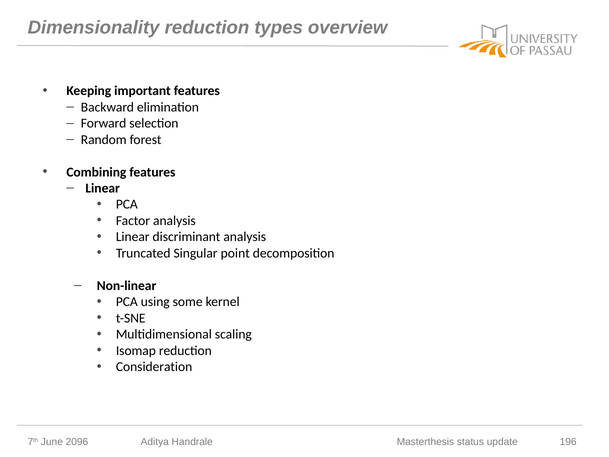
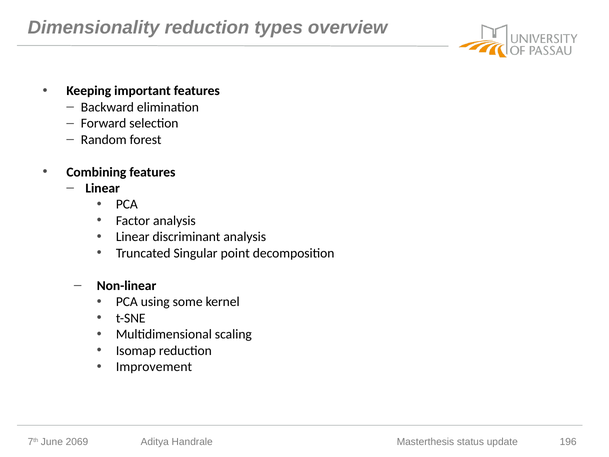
Consideration: Consideration -> Improvement (154, 367)
2096: 2096 -> 2069 (77, 442)
